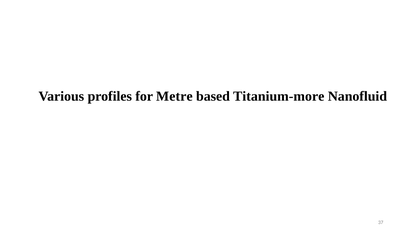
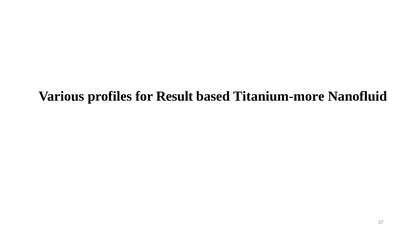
Metre: Metre -> Result (175, 97)
